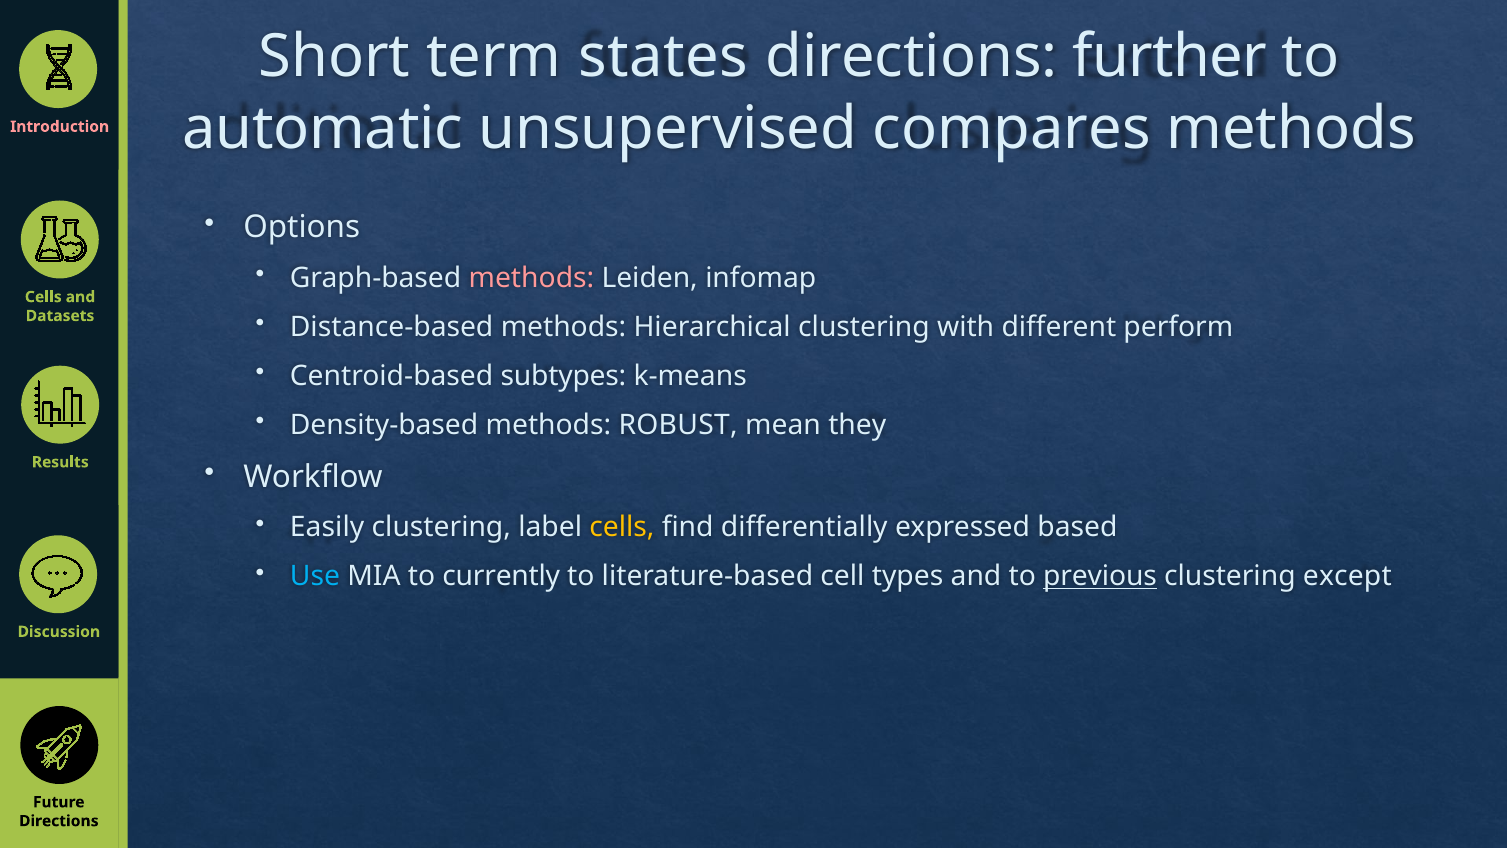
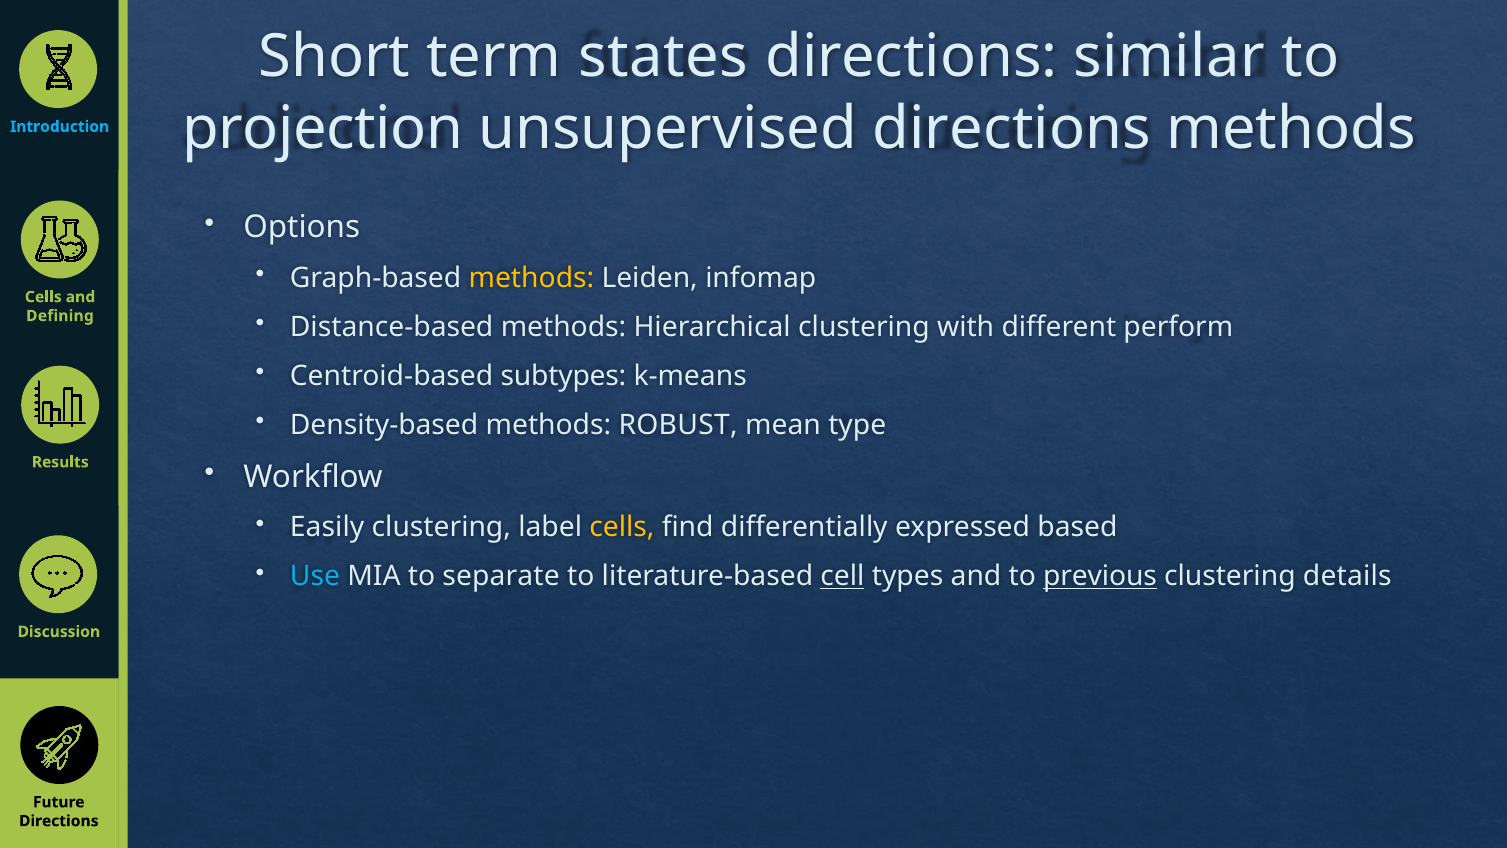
further: further -> similar (1169, 57)
automatic: automatic -> projection (323, 129)
unsupervised compares: compares -> directions (1012, 129)
Introduction colour: pink -> light blue (60, 127)
methods colour: pink -> yellow (531, 278)
Datasets: Datasets -> Defining (60, 316)
they: they -> type (857, 425)
currently: currently -> separate (501, 576)
cell underline: none -> present (842, 576)
except: except -> details (1347, 576)
